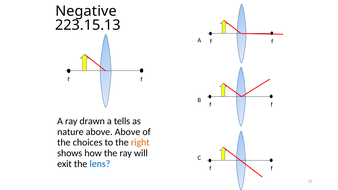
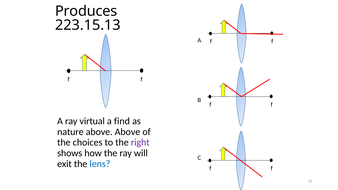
Negative: Negative -> Produces (86, 11)
drawn: drawn -> virtual (92, 121)
tells: tells -> find (122, 121)
right colour: orange -> purple (140, 143)
